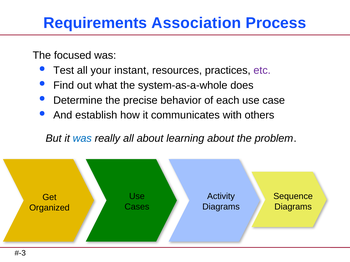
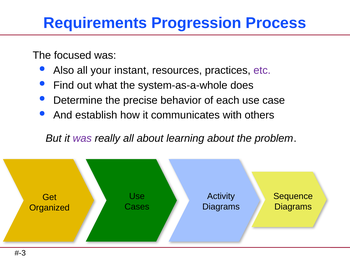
Association: Association -> Progression (196, 23)
Test: Test -> Also (64, 70)
was colour: blue -> purple (82, 139)
